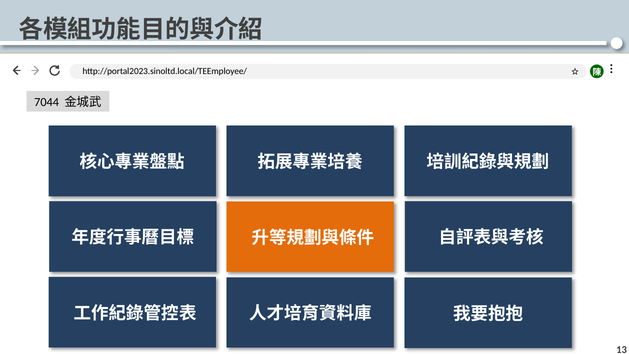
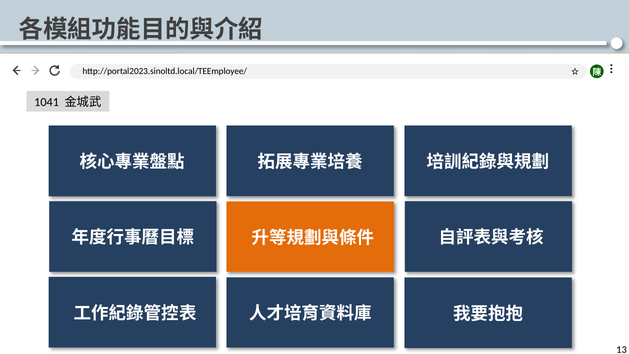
7044: 7044 -> 1041 (47, 102)
